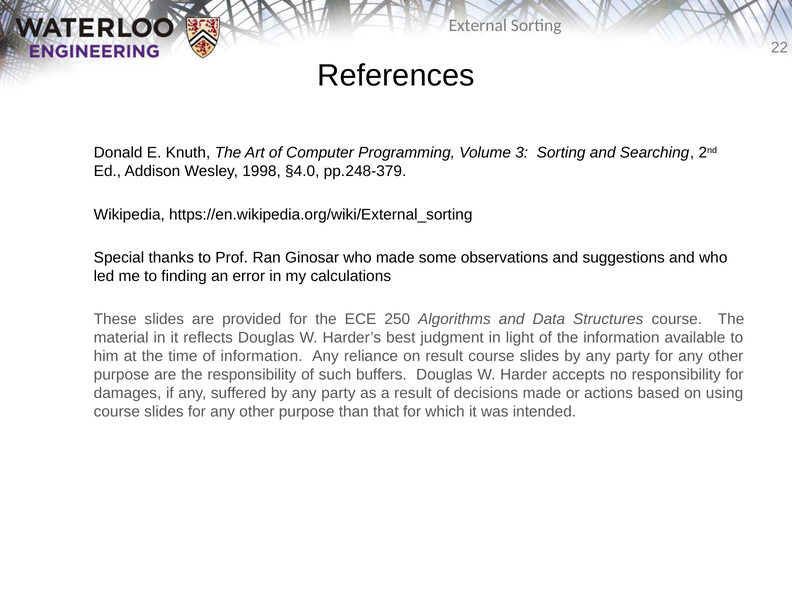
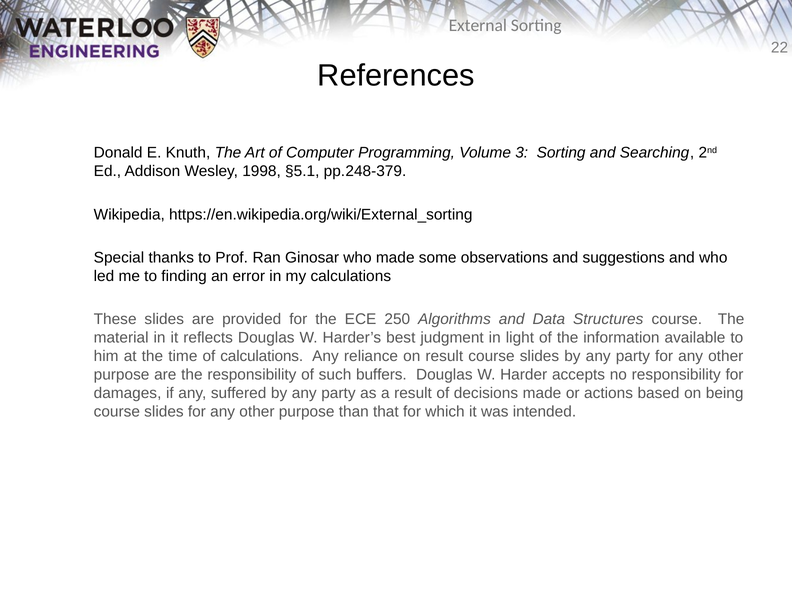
§4.0: §4.0 -> §5.1 (302, 171)
of information: information -> calculations (262, 356)
using: using -> being (725, 393)
